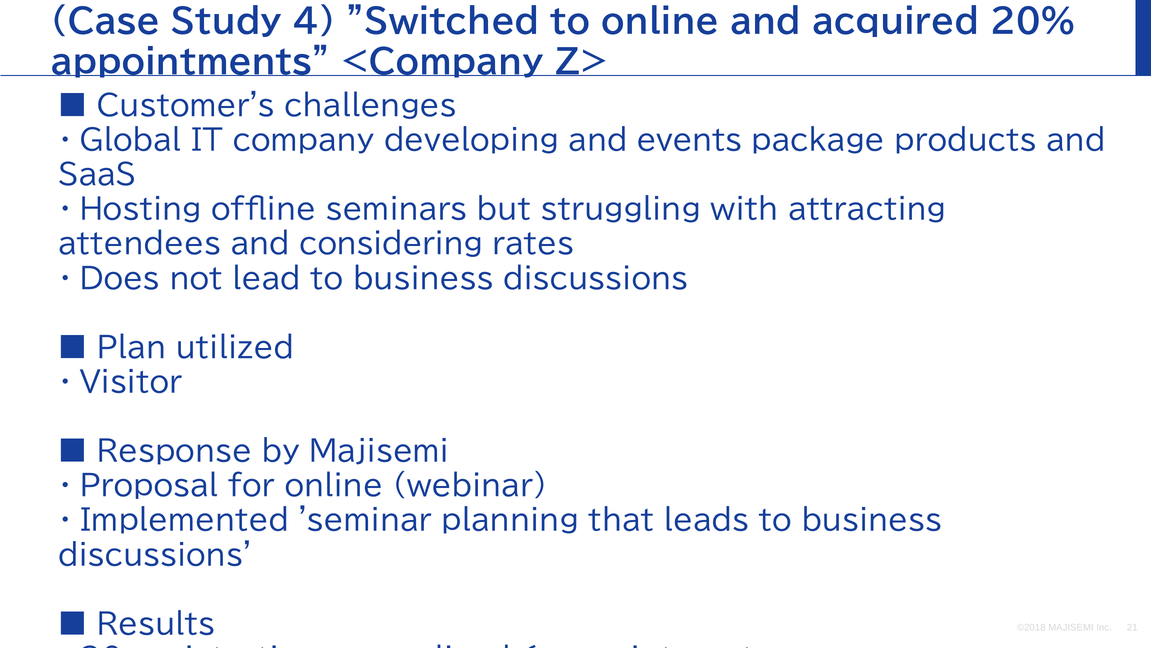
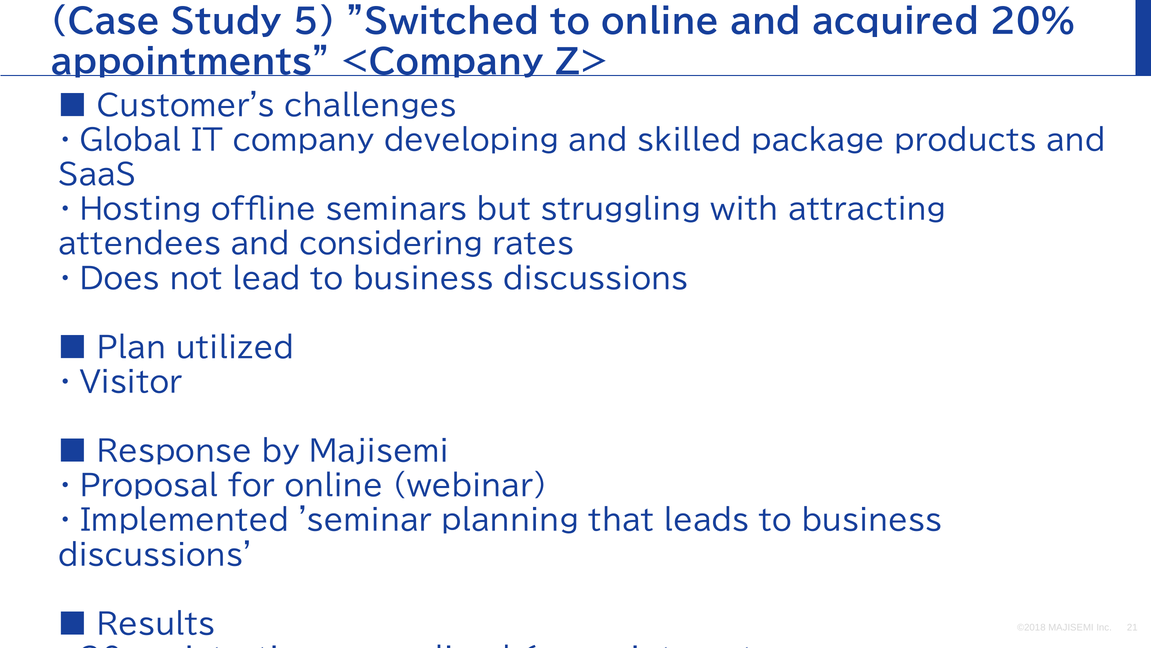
4: 4 -> 5 (314, 22)
events: events -> skilled (689, 141)
